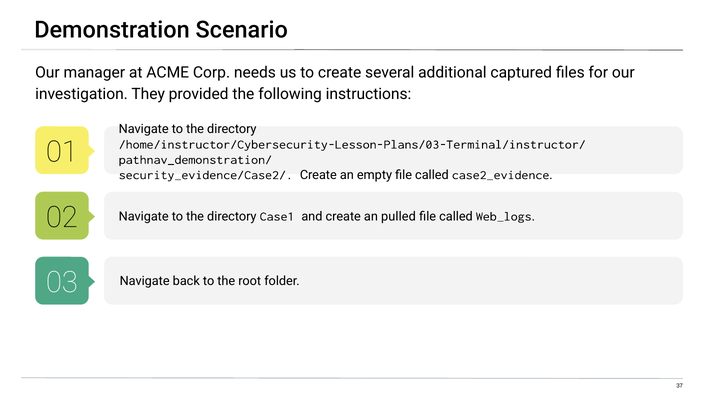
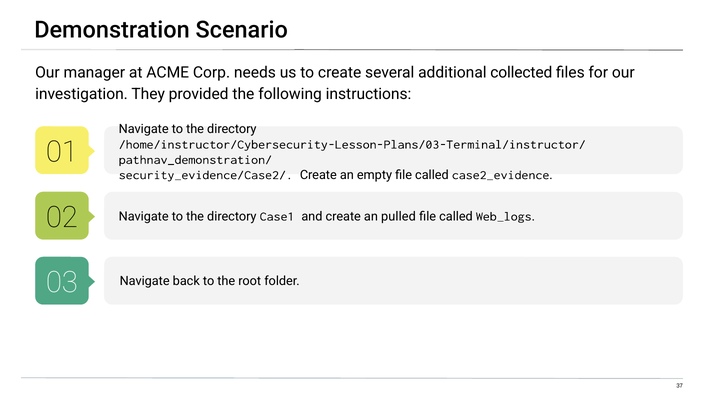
captured: captured -> collected (521, 72)
